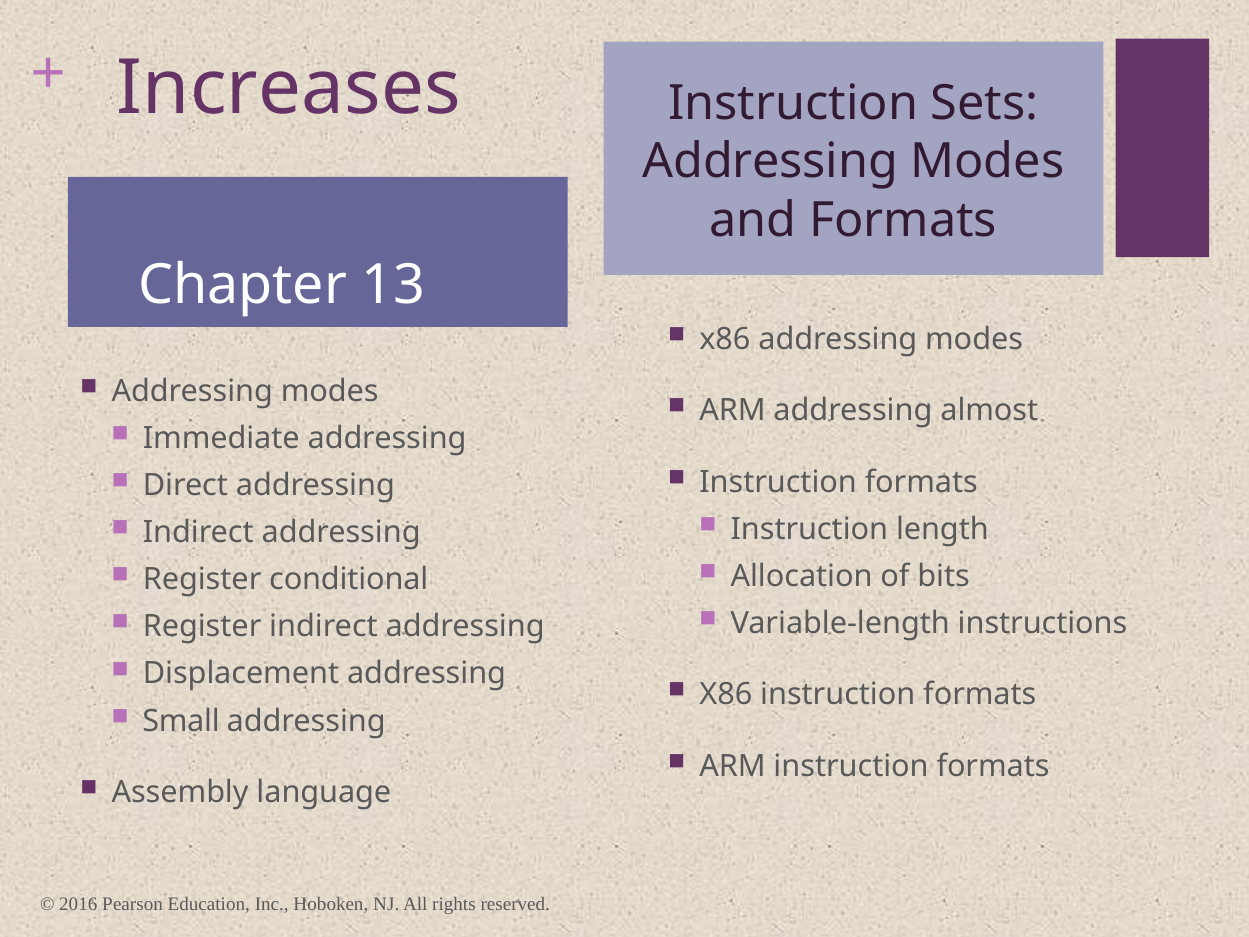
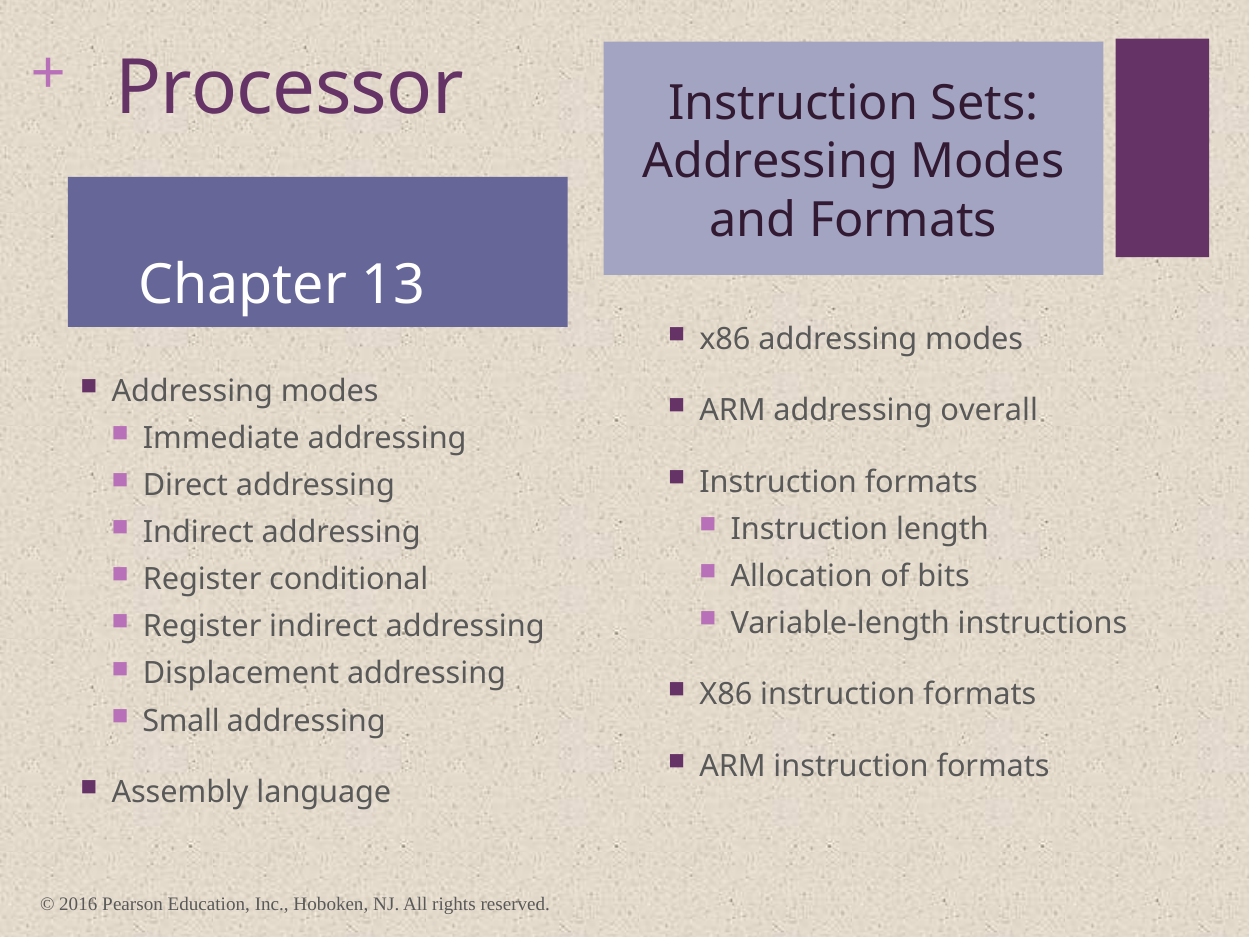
Increases: Increases -> Processor (289, 89)
almost: almost -> overall (989, 410)
